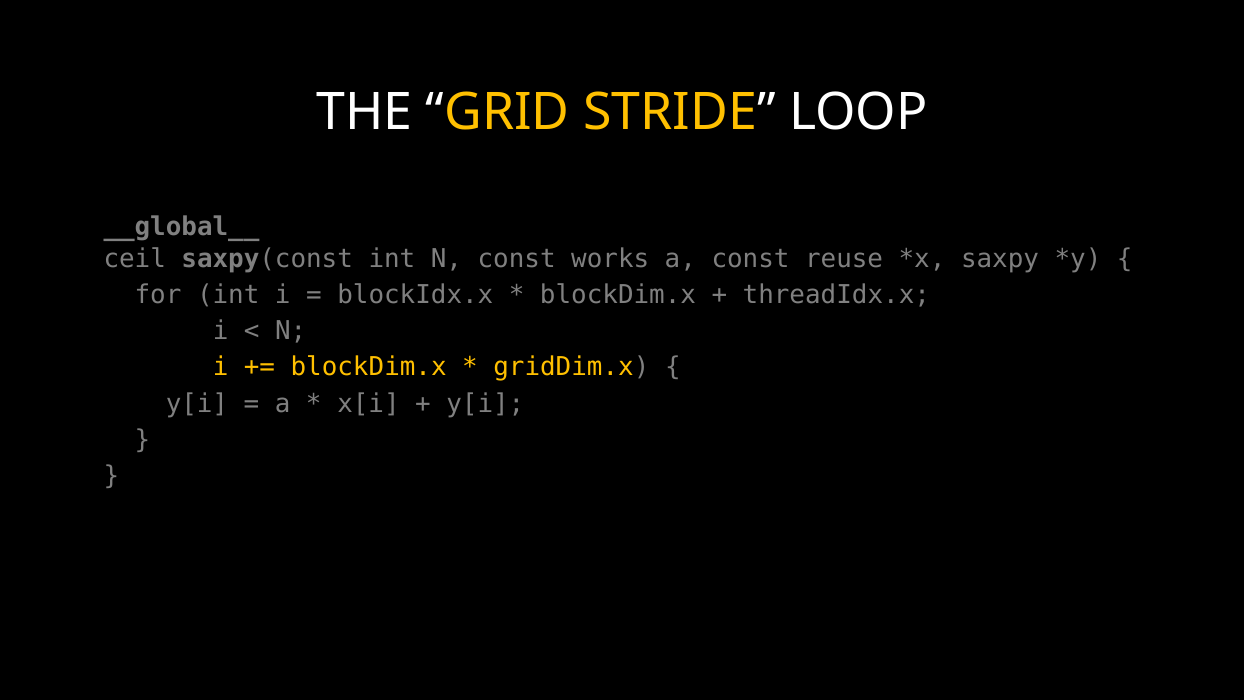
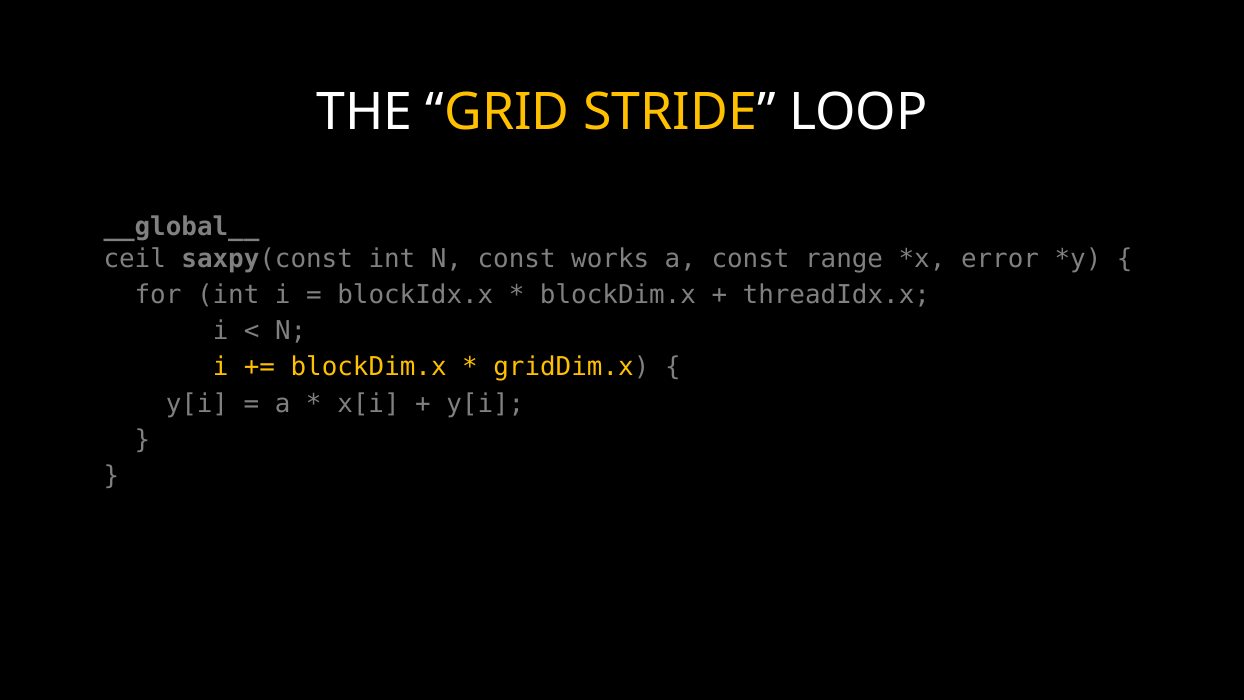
reuse: reuse -> range (844, 258)
saxpy: saxpy -> error (1000, 258)
